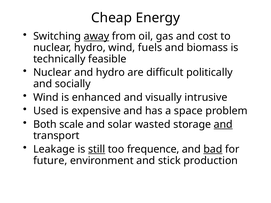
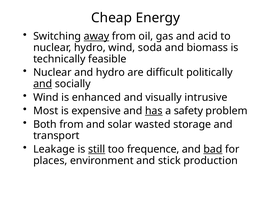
cost: cost -> acid (208, 36)
fuels: fuels -> soda (150, 48)
and underline: none -> present (43, 84)
Used: Used -> Most (46, 111)
has underline: none -> present (154, 111)
space: space -> safety (188, 111)
Both scale: scale -> from (71, 124)
and underline: present -> none (223, 124)
future: future -> places (50, 161)
